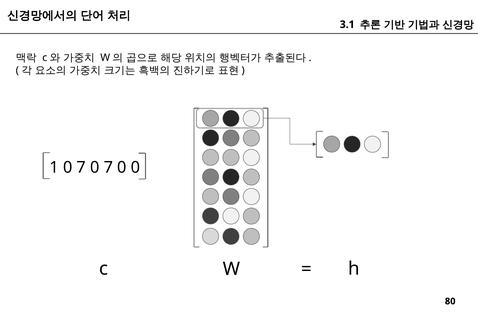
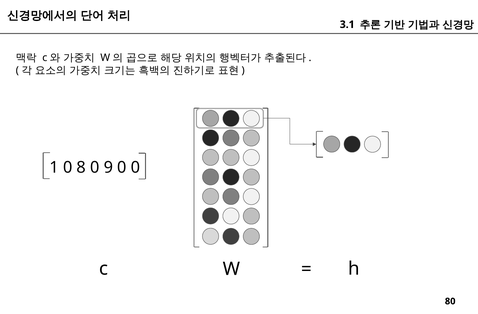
1 0 7: 7 -> 8 (81, 167)
7: 7 -> 9 (108, 167)
